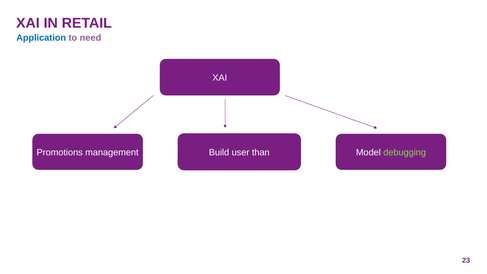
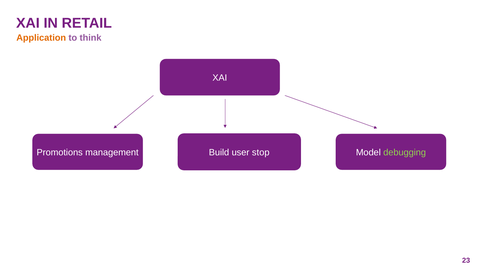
Application colour: blue -> orange (41, 38)
need: need -> think (91, 38)
than: than -> stop (261, 152)
